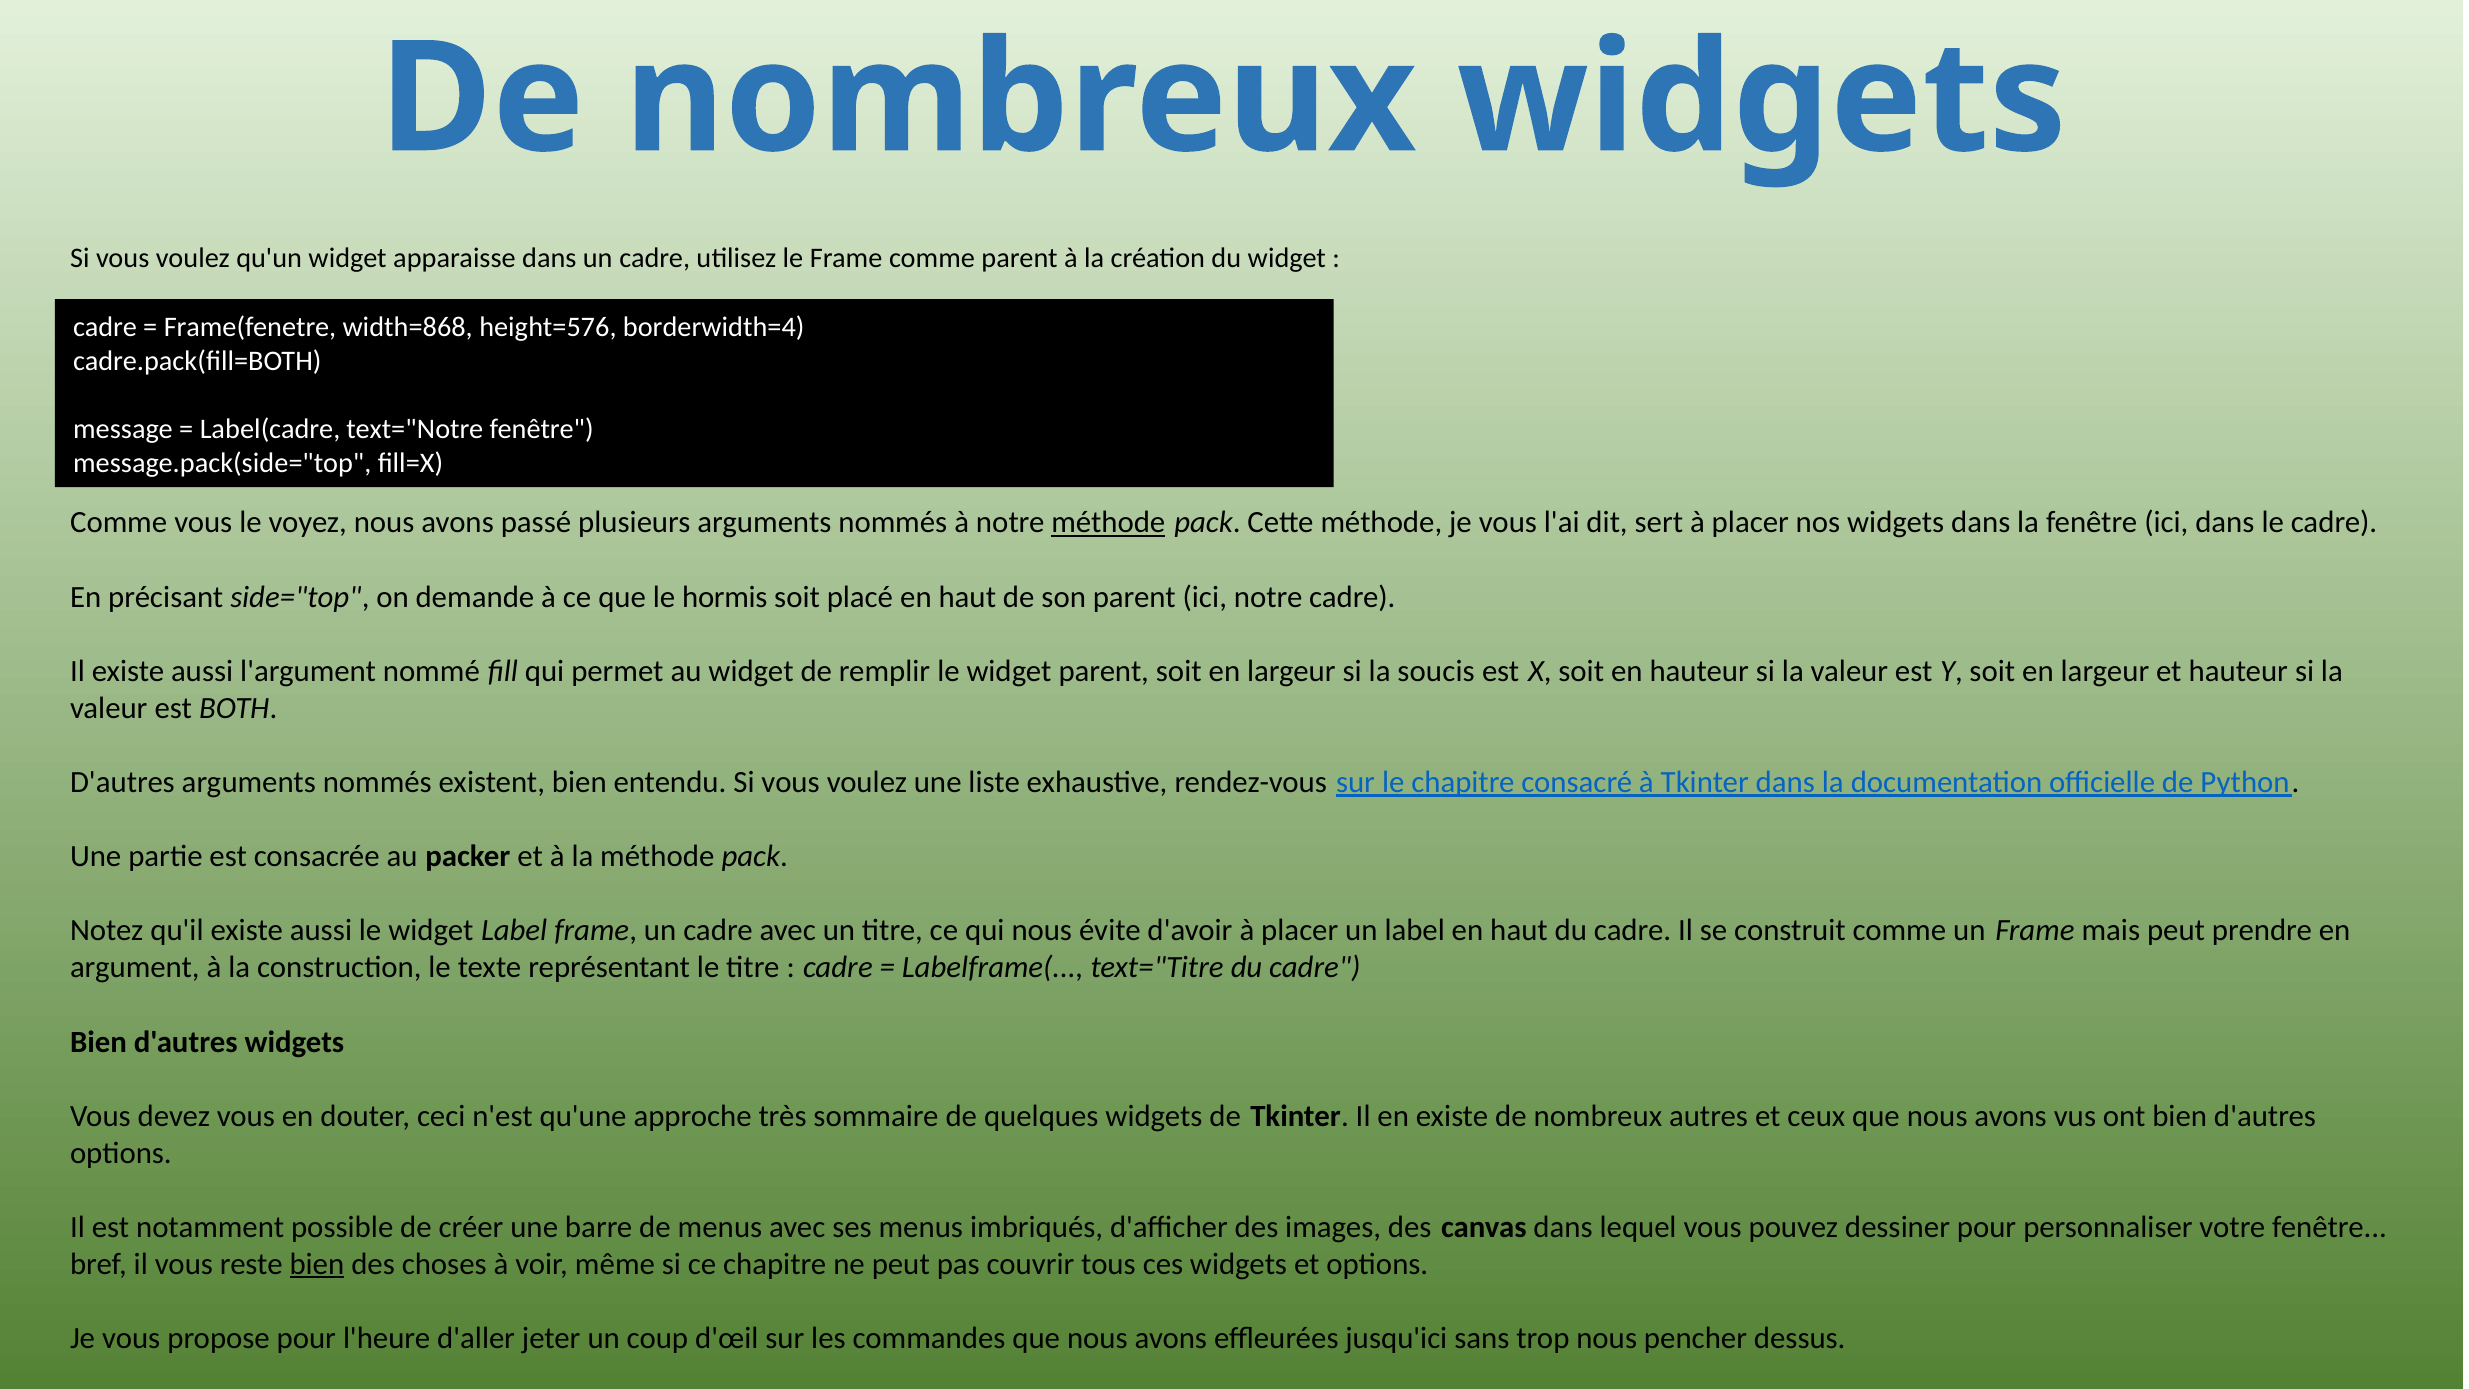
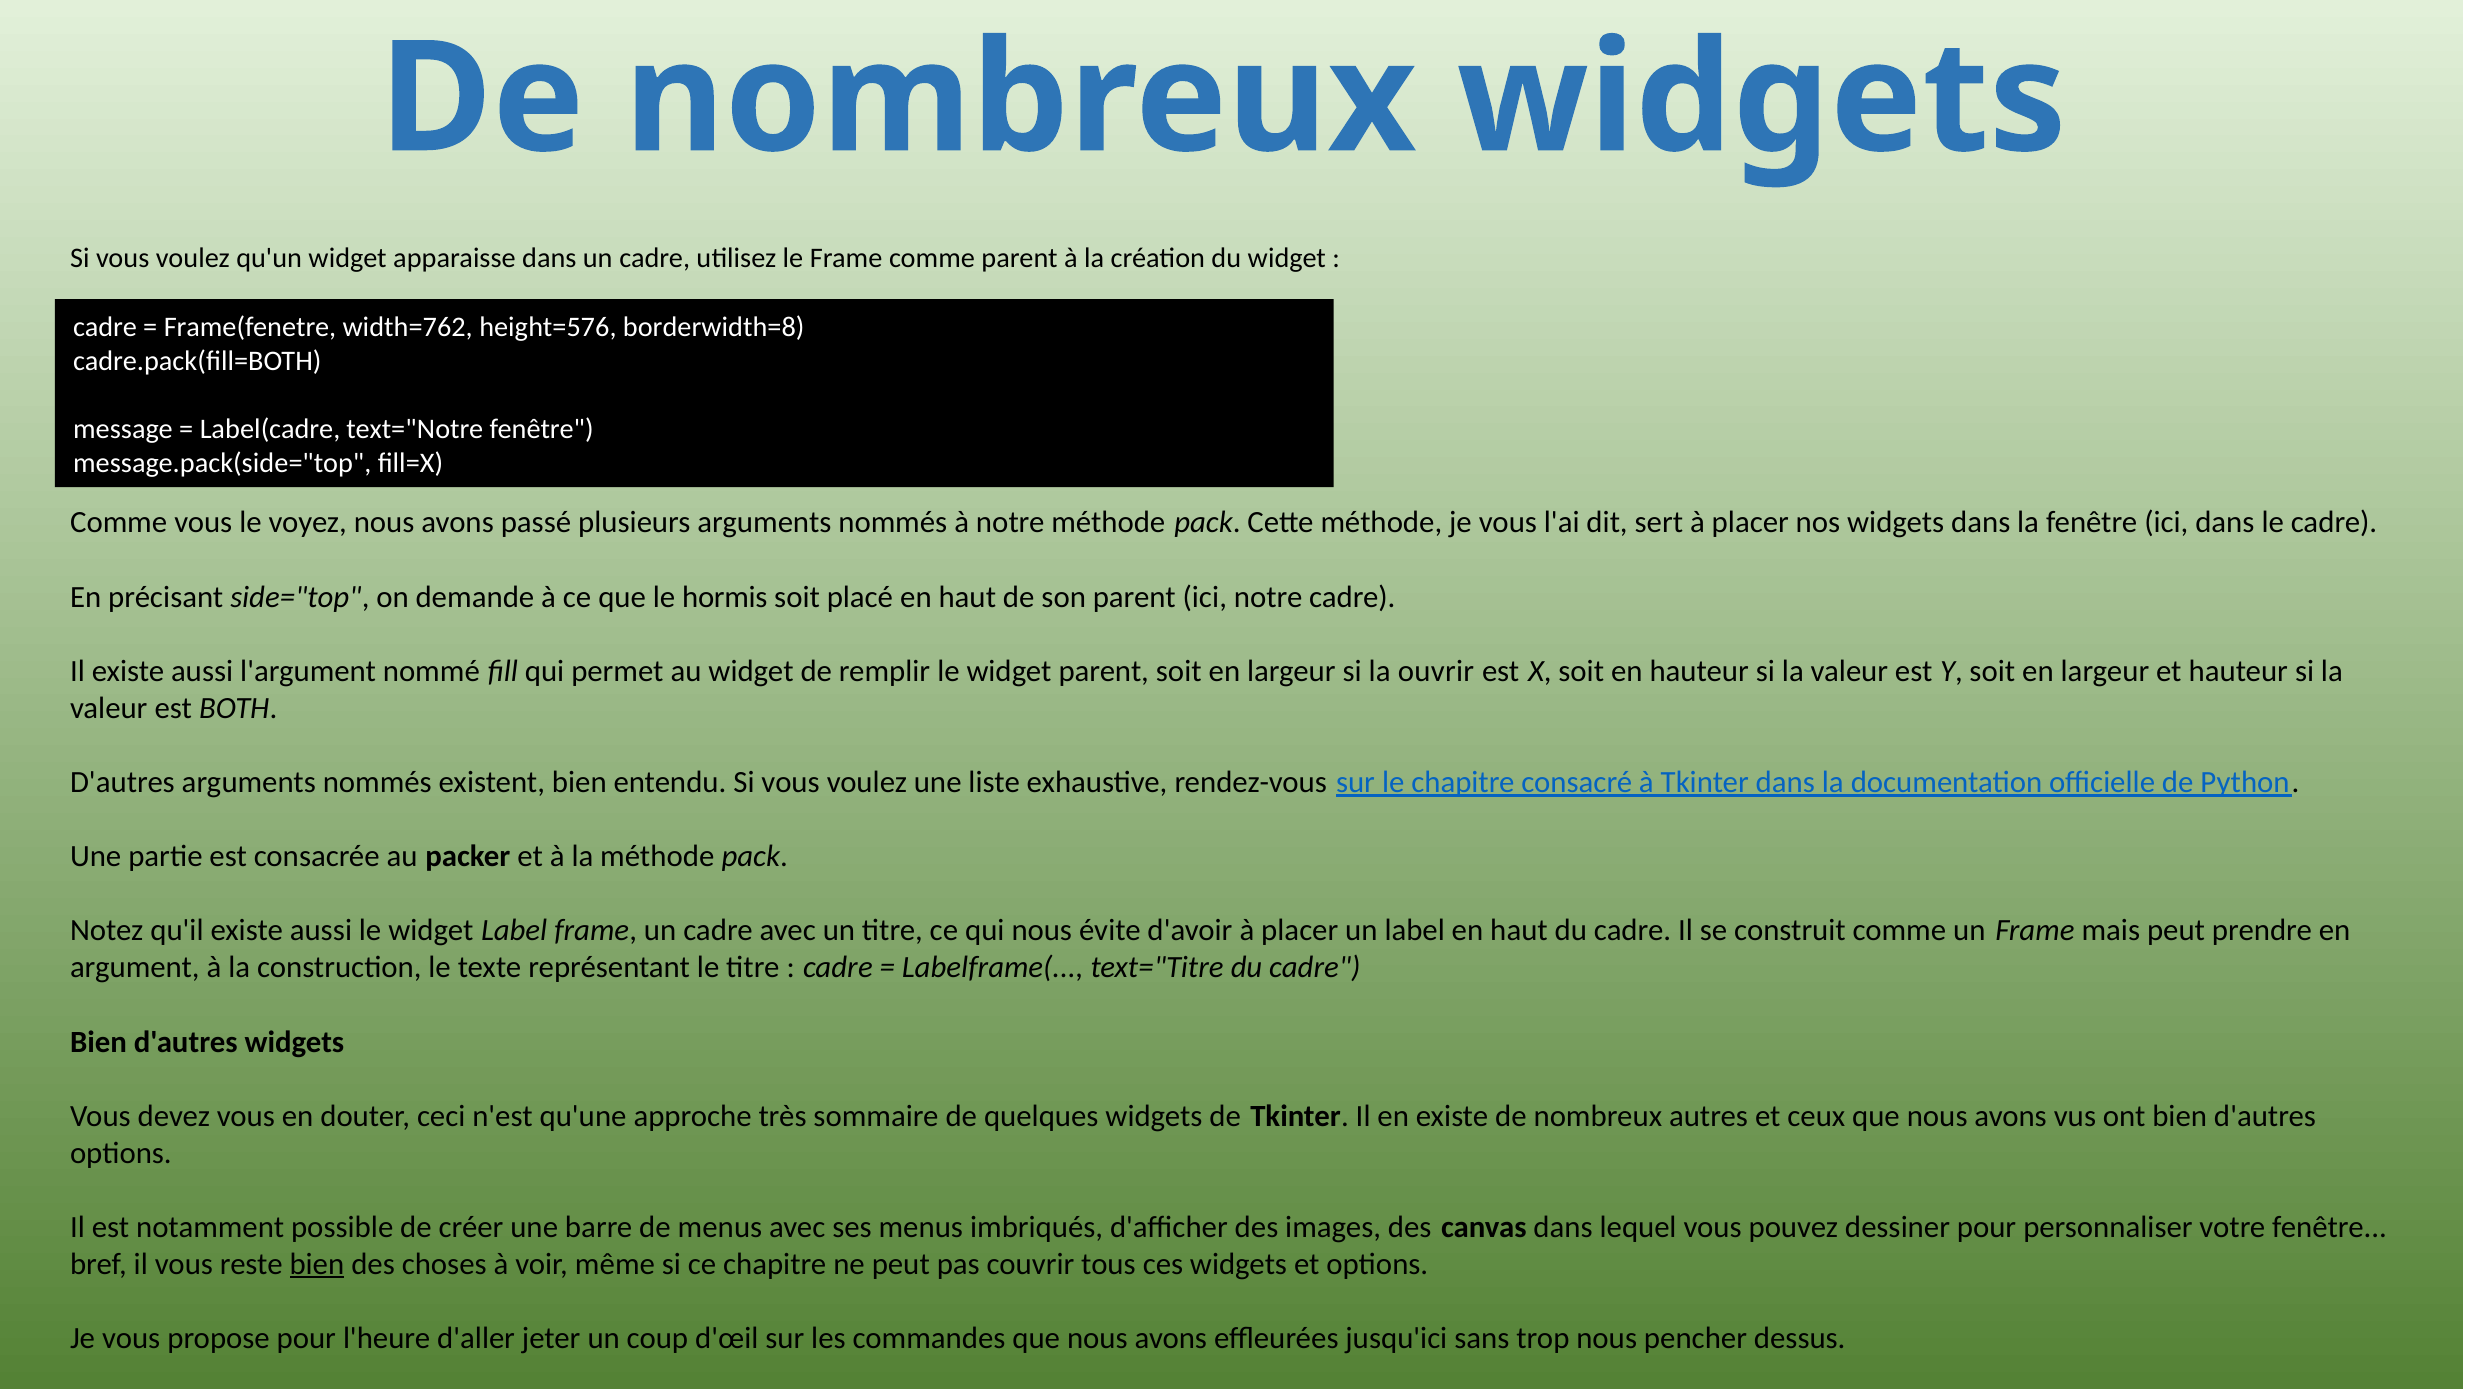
width=868: width=868 -> width=762 (408, 327)
borderwidth=4: borderwidth=4 -> borderwidth=8 (714, 327)
méthode underline: present -> none (1108, 523)
soucis: soucis -> ouvrir (1436, 671)
